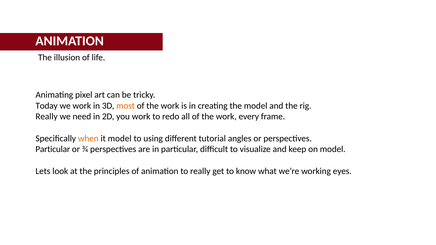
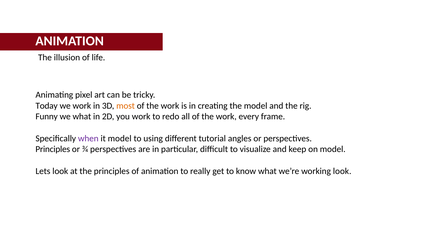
Really: Really -> Funny (47, 117)
we need: need -> what (82, 117)
when colour: orange -> purple (88, 139)
Particular: Particular -> Principles (53, 149)
working eyes: eyes -> look (342, 171)
